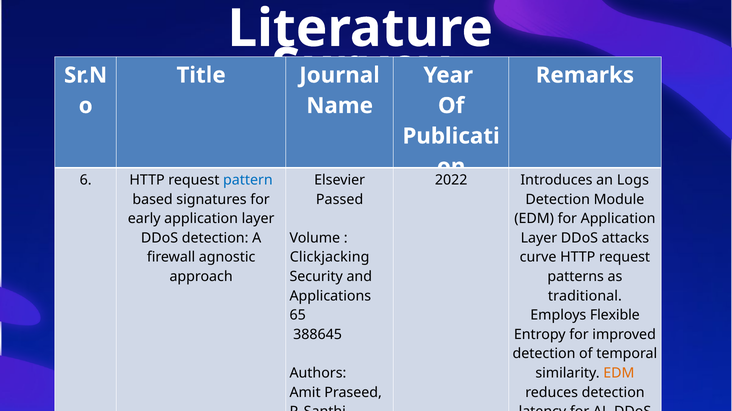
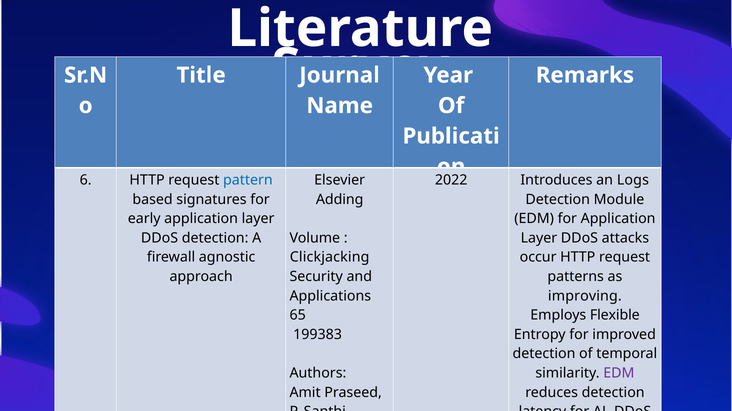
Passed: Passed -> Adding (340, 200)
curve: curve -> occur (538, 258)
traditional: traditional -> improving (585, 296)
388645: 388645 -> 199383 (318, 335)
EDM colour: orange -> purple (619, 374)
